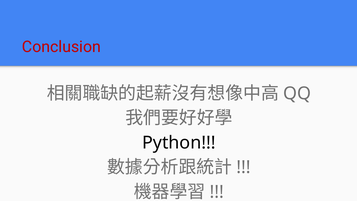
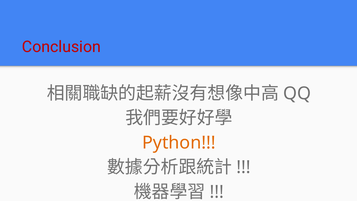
Python colour: black -> orange (179, 143)
